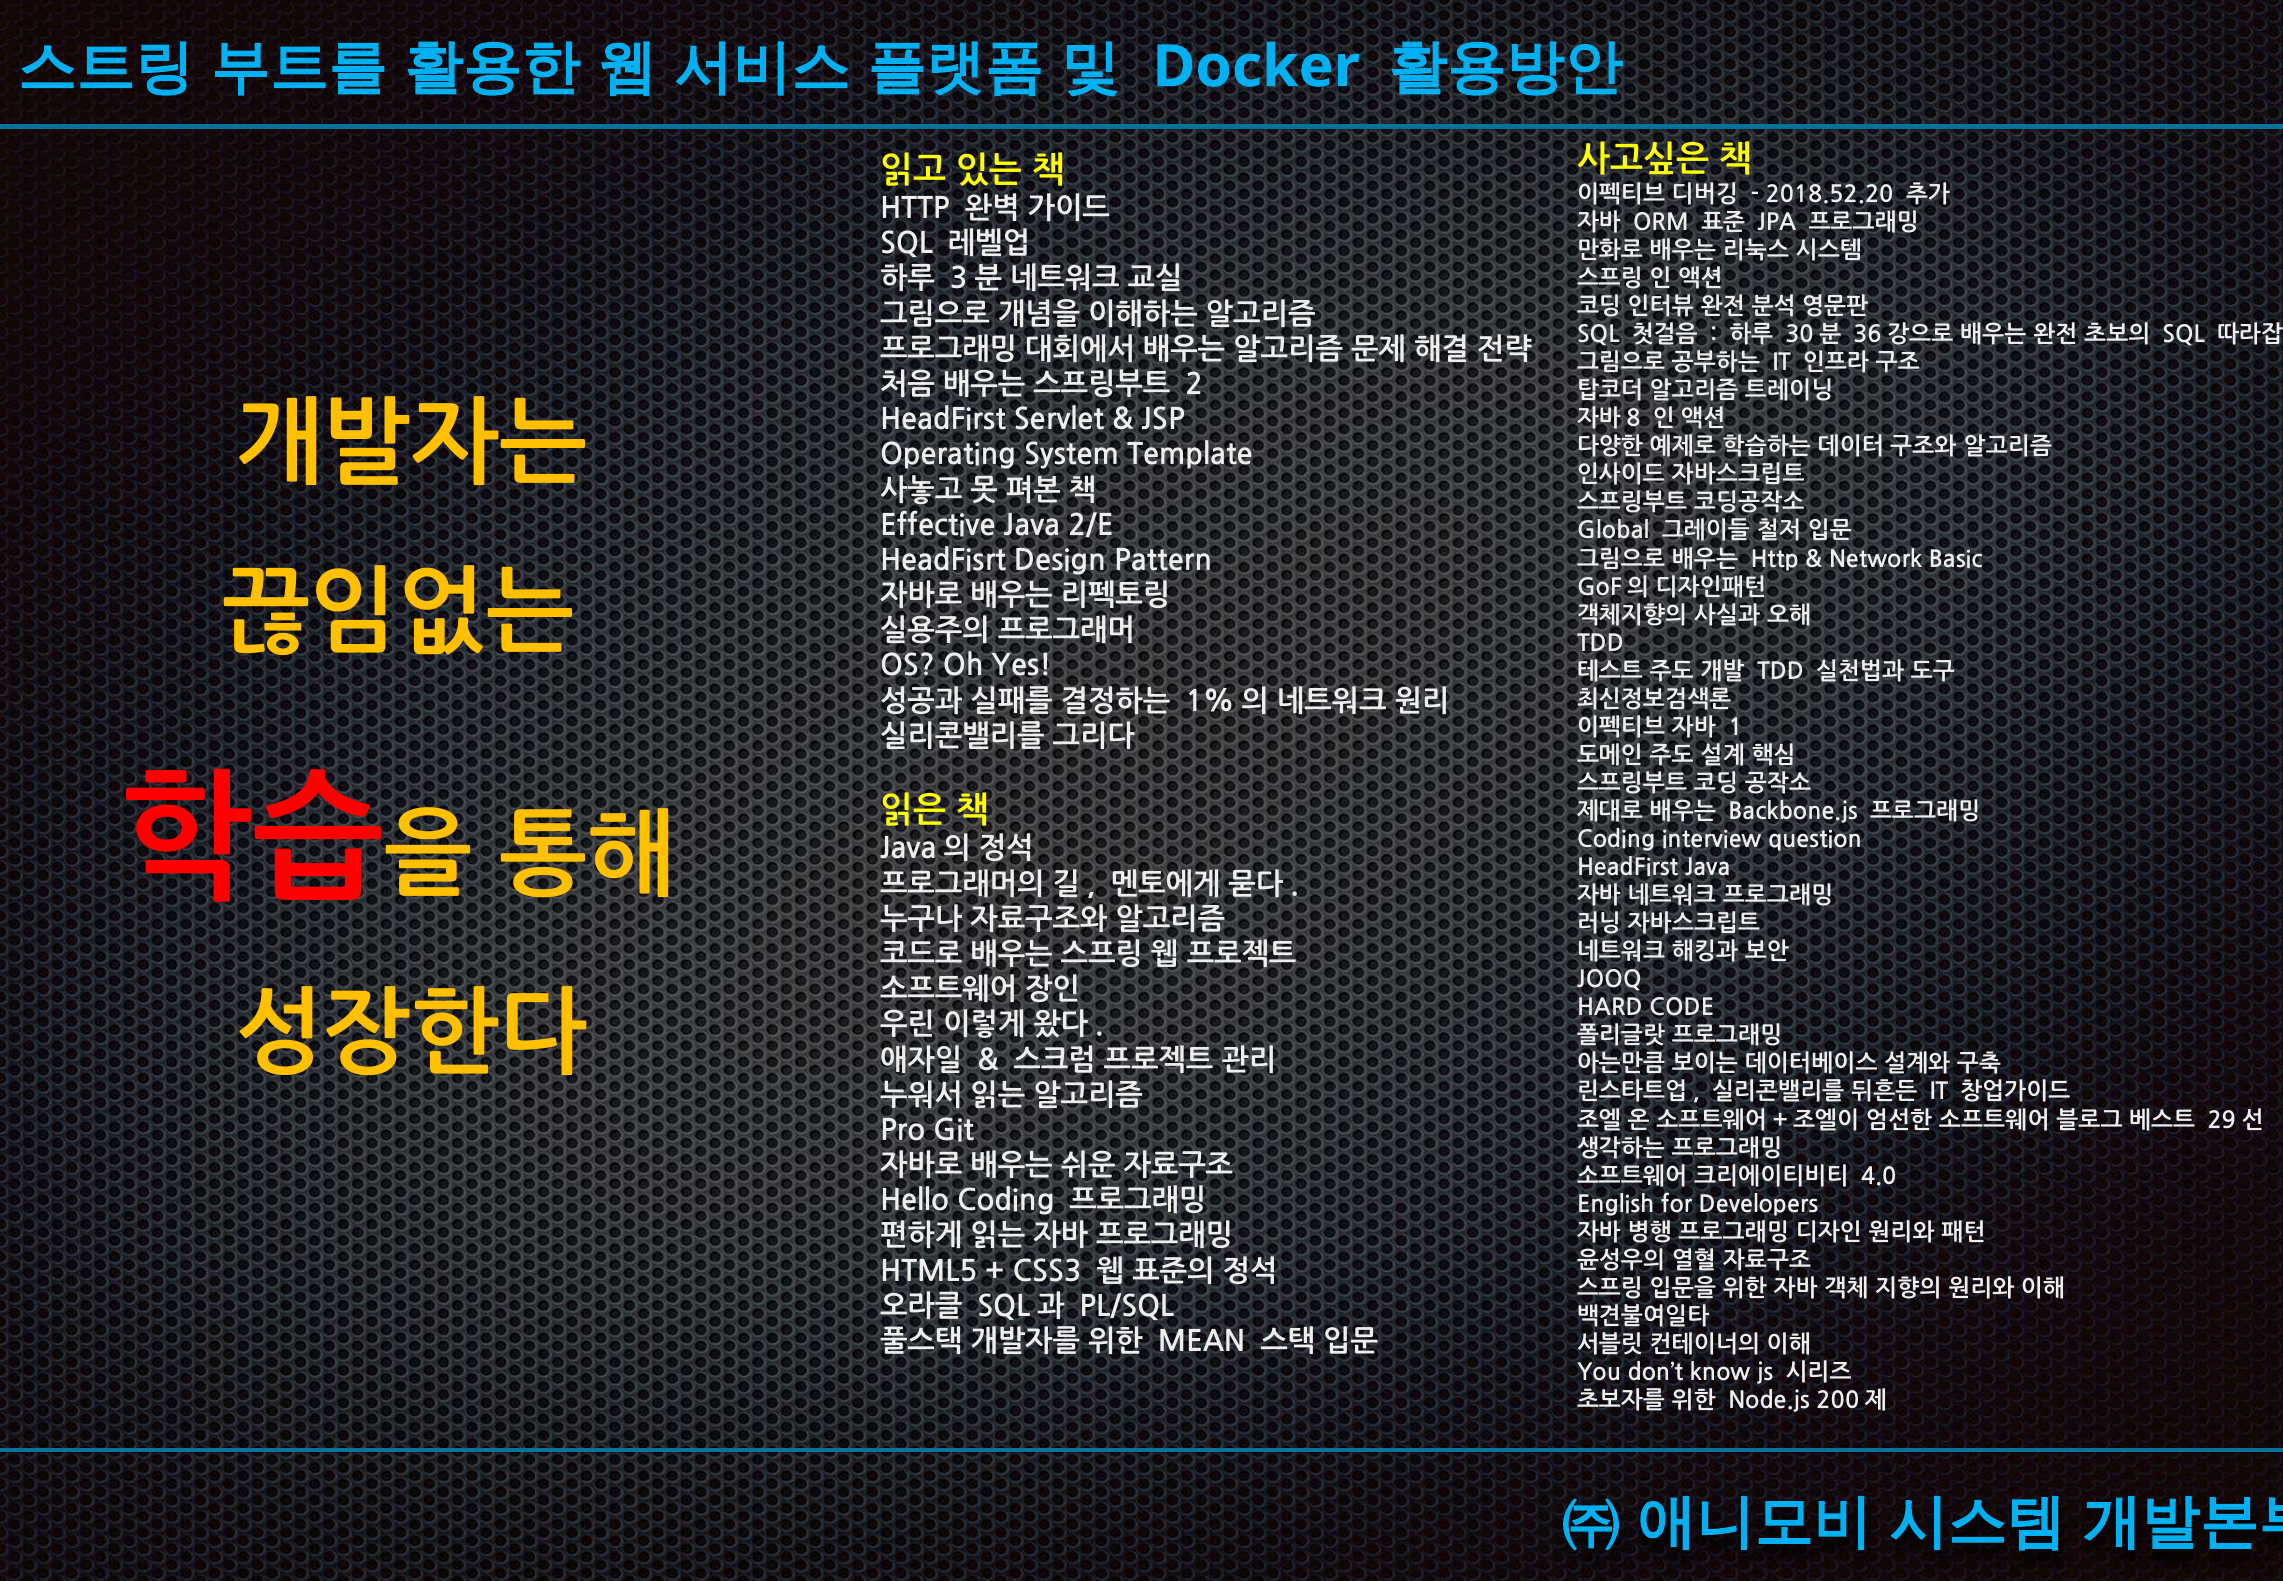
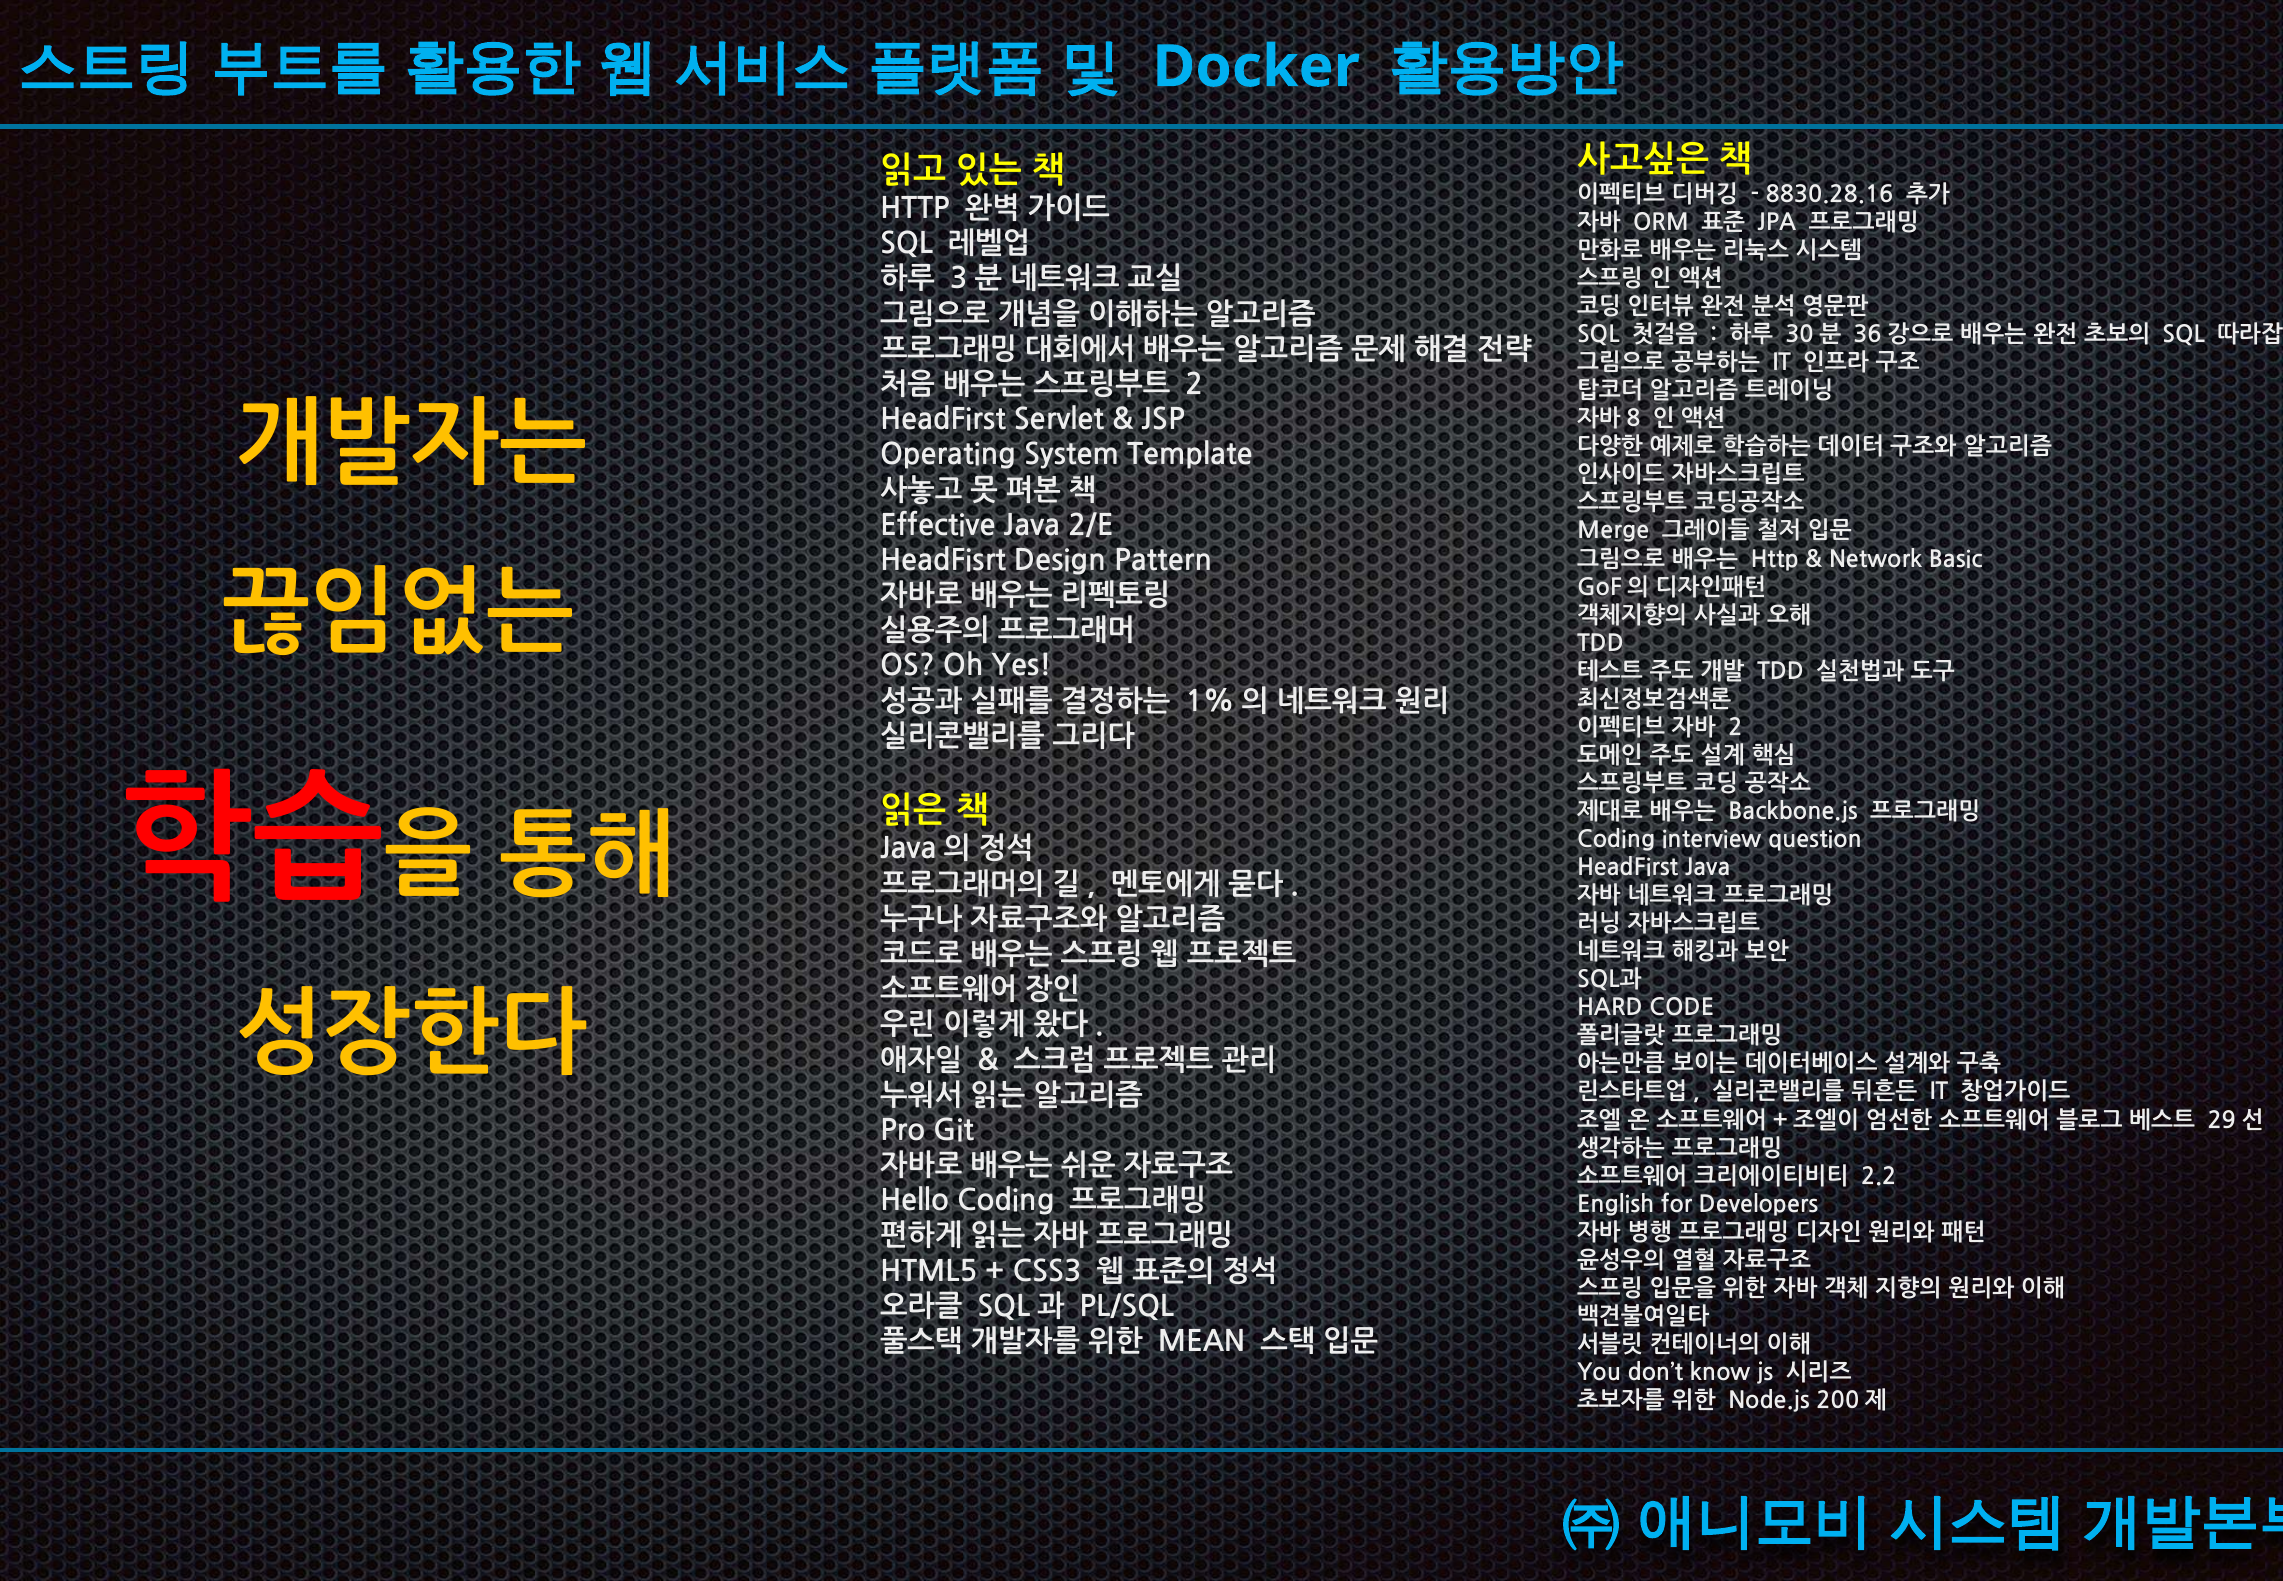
2018.52.20: 2018.52.20 -> 8830.28.16 (1829, 195)
Global: Global -> Merge (1613, 531)
1: 1 -> 2 (1735, 727)
JOOQ: JOOQ -> SQL과 (1609, 980)
4.0: 4.0 -> 2.2 (1879, 1176)
